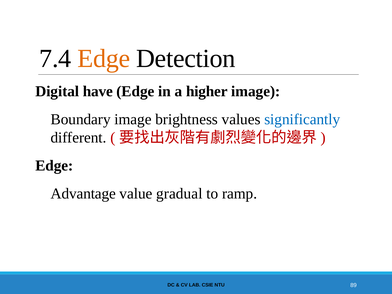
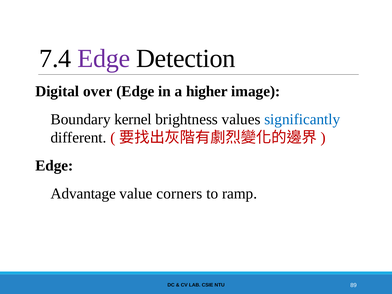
Edge colour: orange -> purple (104, 59)
have: have -> over (98, 91)
Boundary image: image -> kernel (133, 119)
gradual: gradual -> corners (179, 194)
